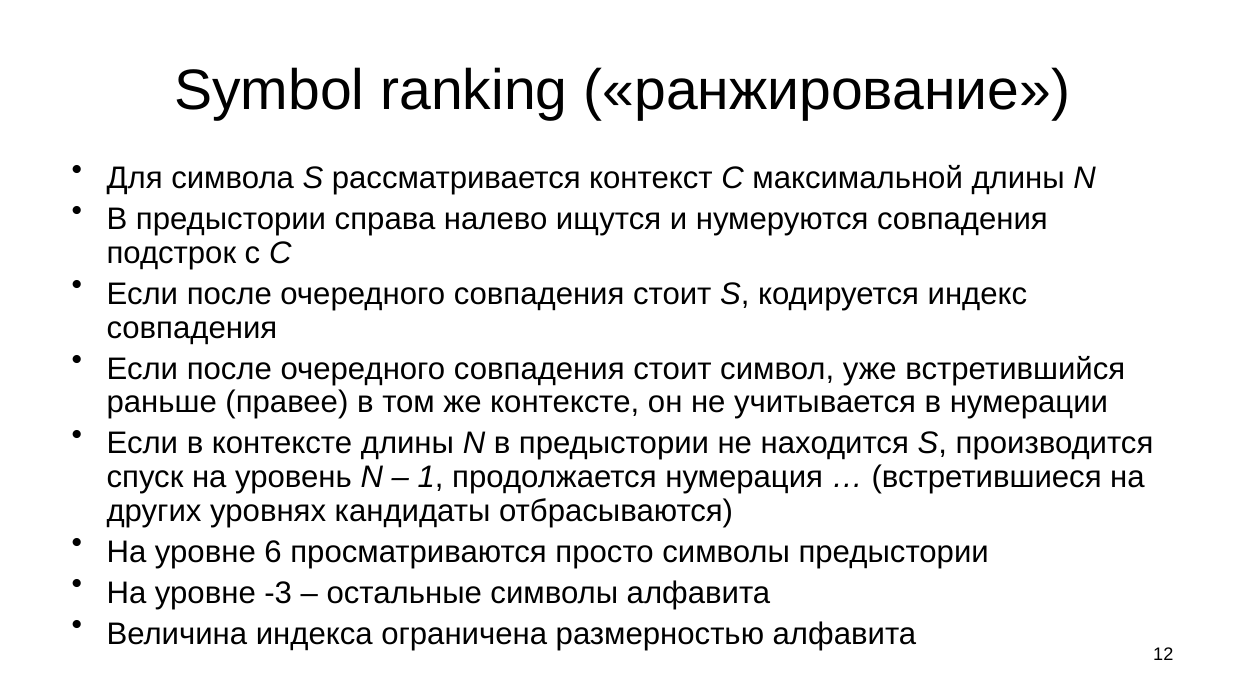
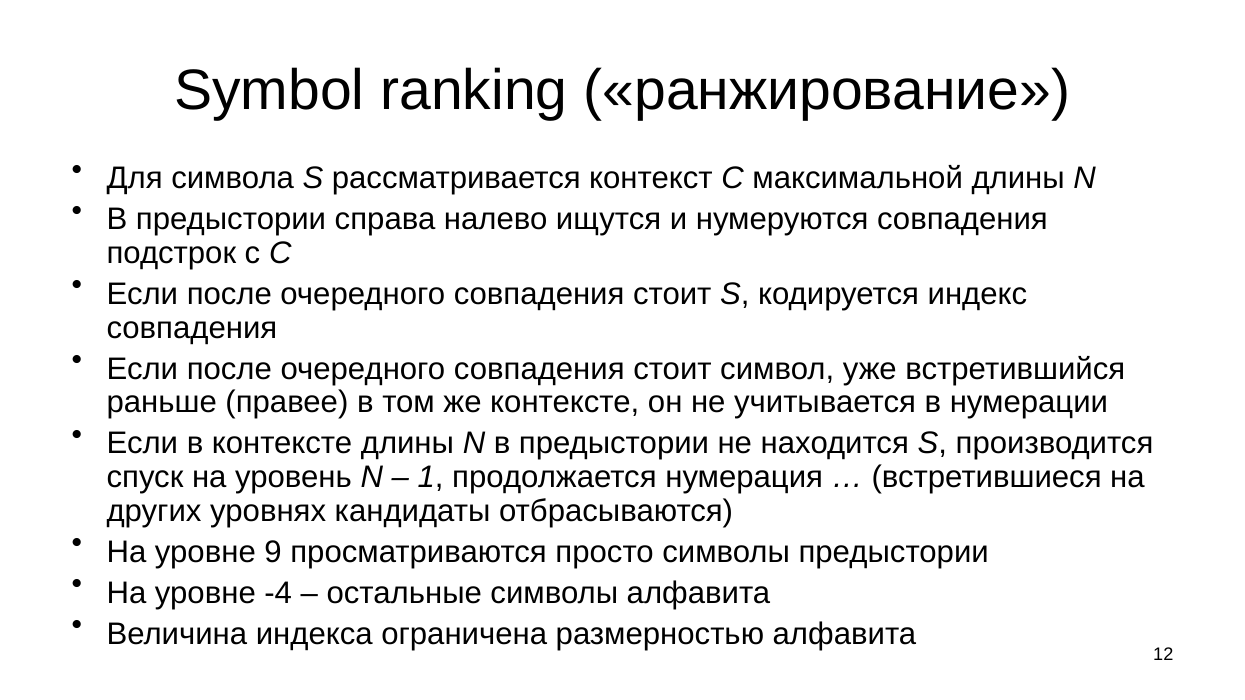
6: 6 -> 9 (273, 552)
-3: -3 -> -4 (278, 593)
